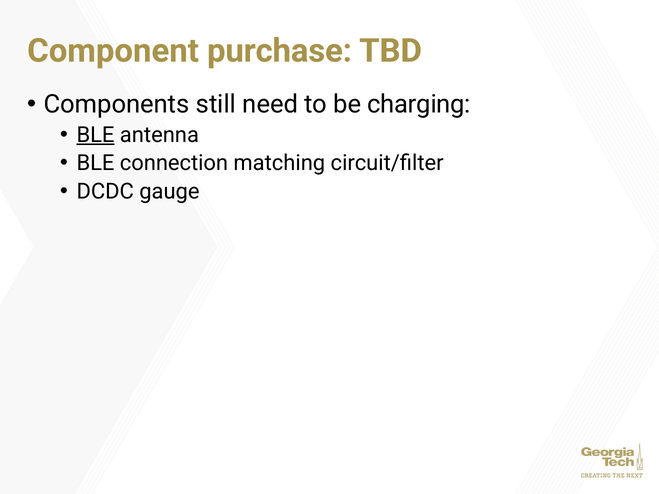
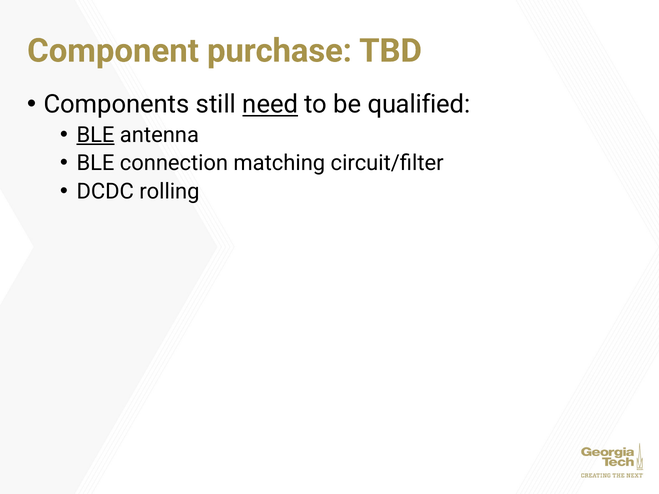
need underline: none -> present (270, 105)
charging: charging -> qualified (419, 105)
gauge: gauge -> rolling (169, 191)
